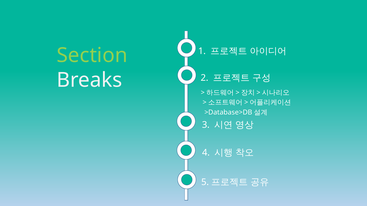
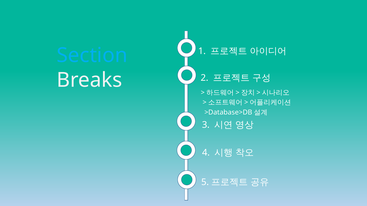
Section colour: light green -> light blue (92, 55)
